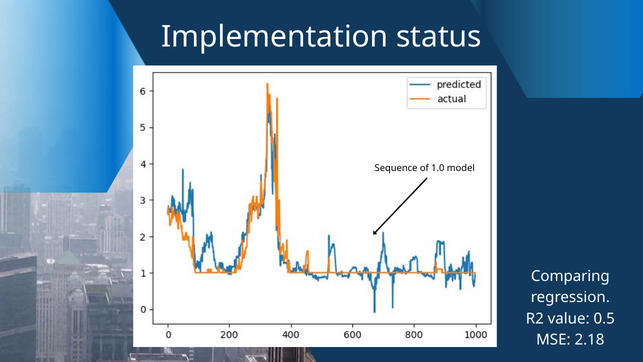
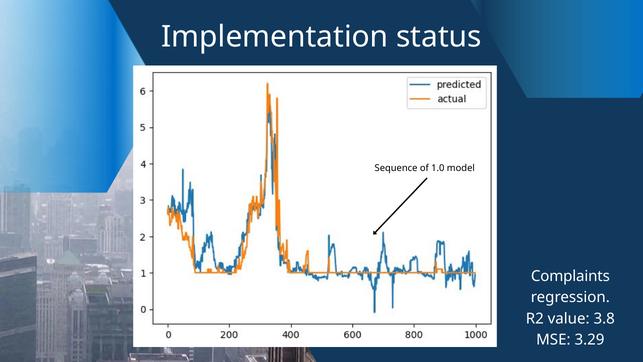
Comparing: Comparing -> Complaints (570, 276)
0.5: 0.5 -> 3.8 (604, 318)
2.18: 2.18 -> 3.29 (589, 340)
